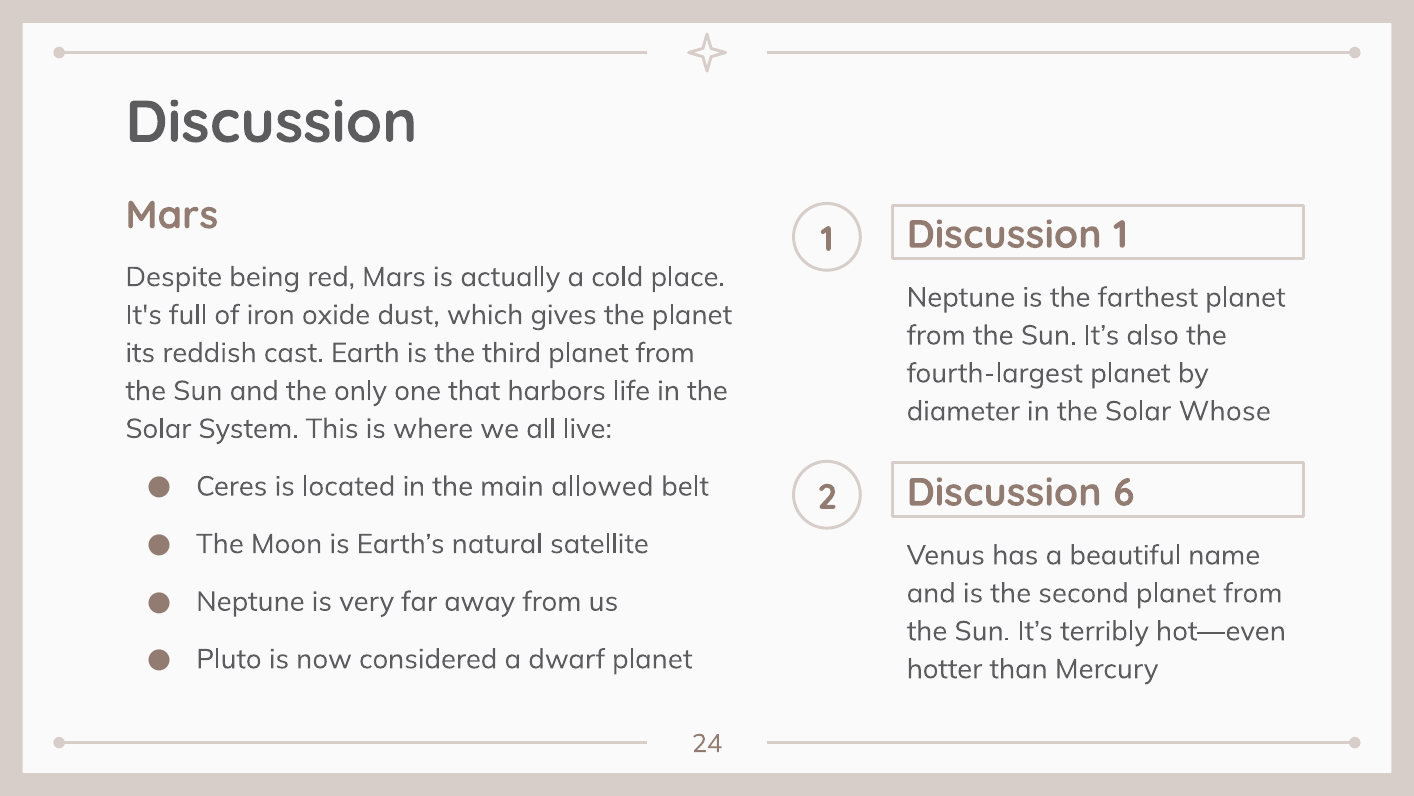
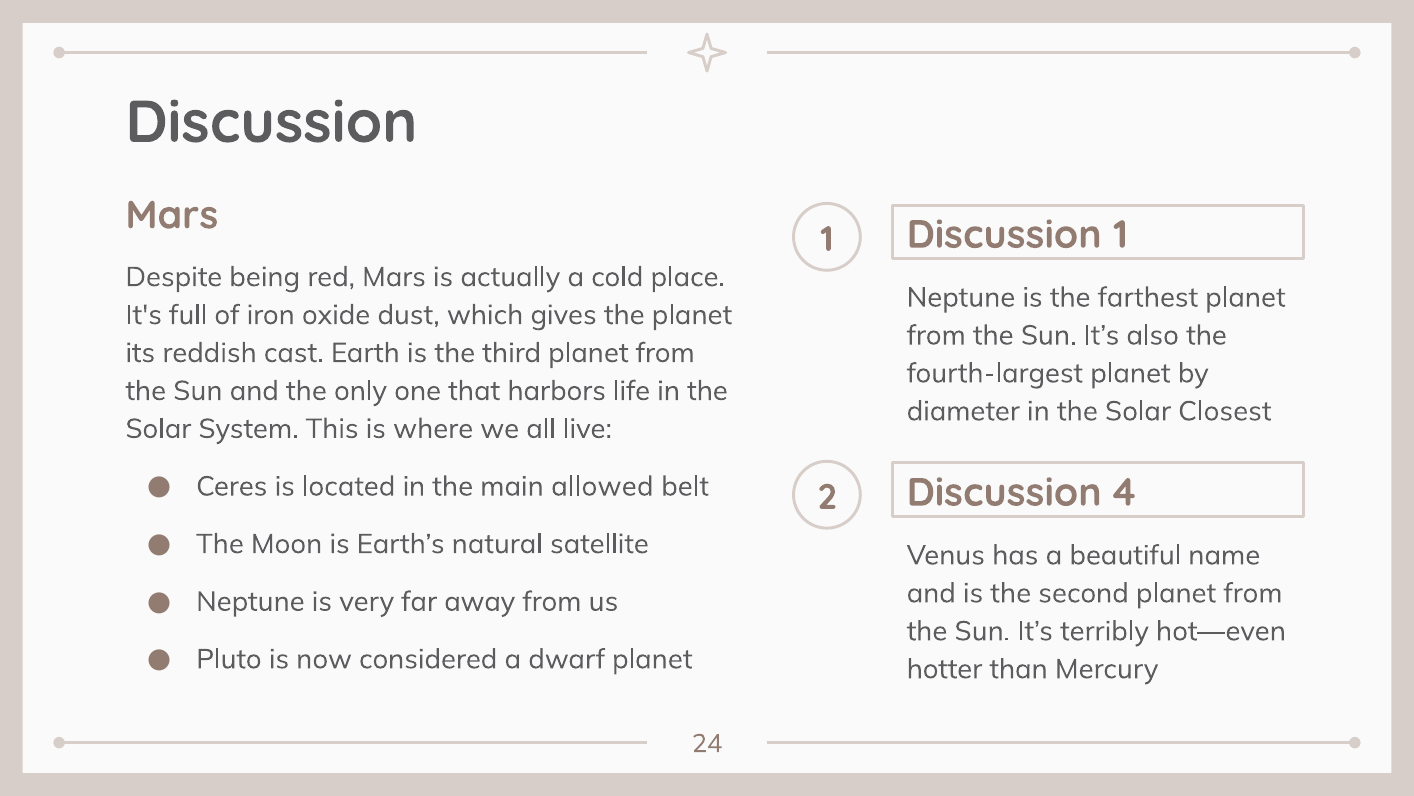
Whose: Whose -> Closest (1225, 411)
6: 6 -> 4 (1124, 492)
